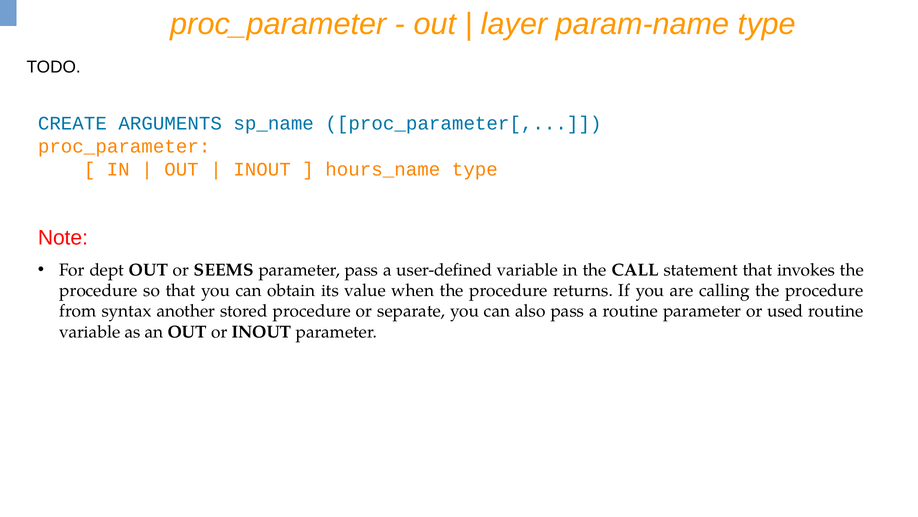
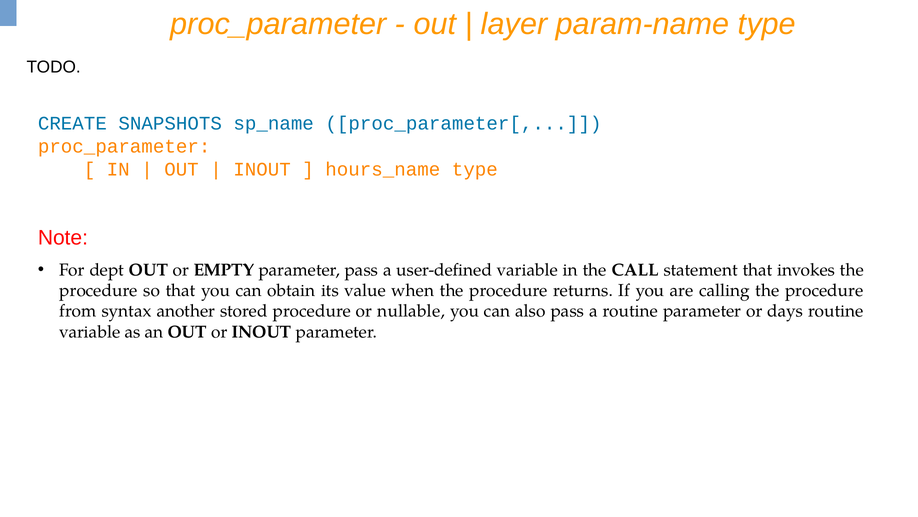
ARGUMENTS: ARGUMENTS -> SNAPSHOTS (170, 123)
SEEMS: SEEMS -> EMPTY (224, 270)
separate: separate -> nullable (411, 311)
used: used -> days (785, 311)
